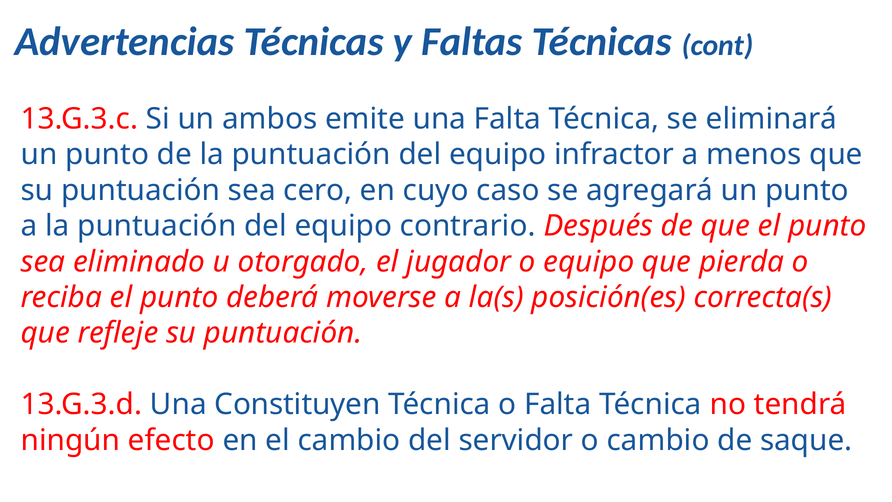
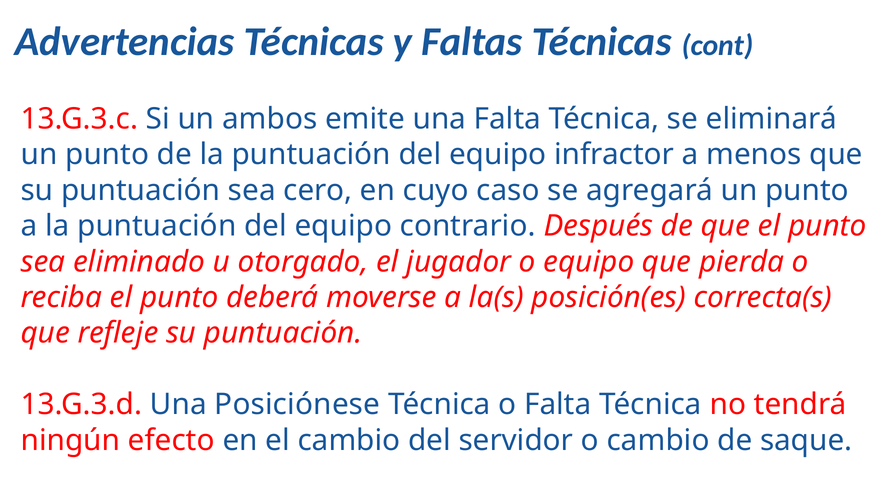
Constituyen: Constituyen -> Posiciónese (297, 404)
